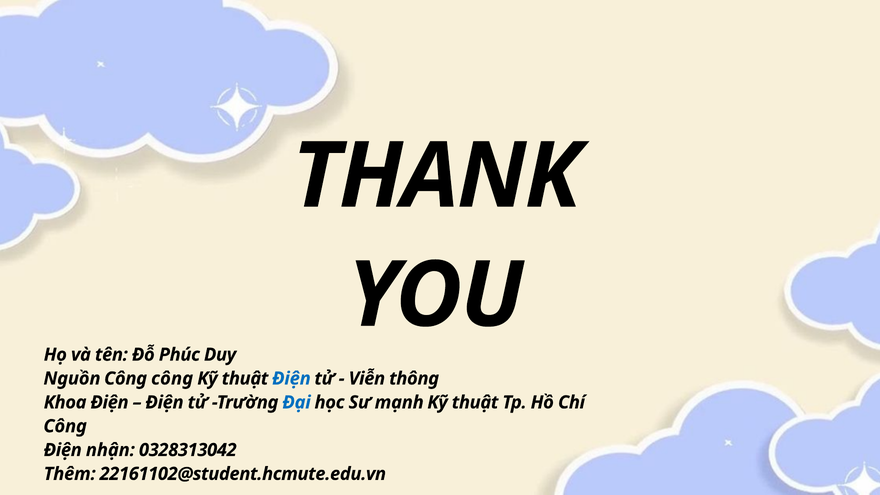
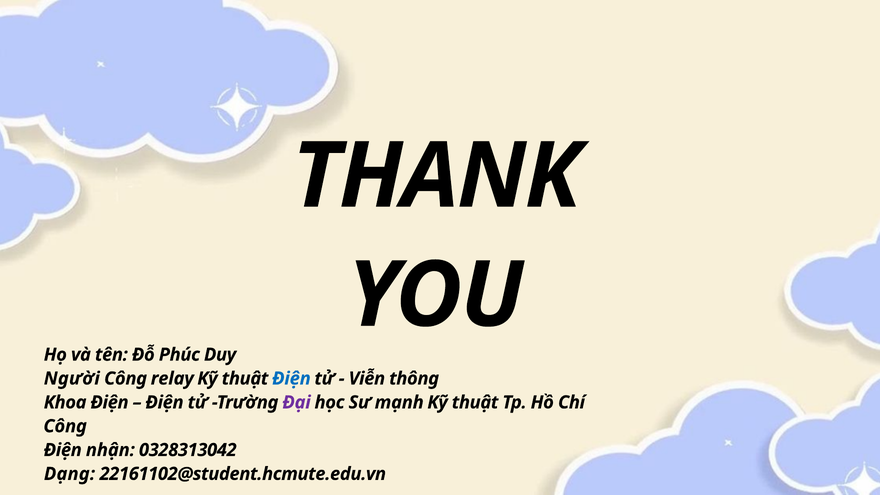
Nguồn: Nguồn -> Người (72, 379)
Công công: công -> relay (172, 379)
Đại colour: blue -> purple (297, 402)
Thêm: Thêm -> Dạng (70, 474)
